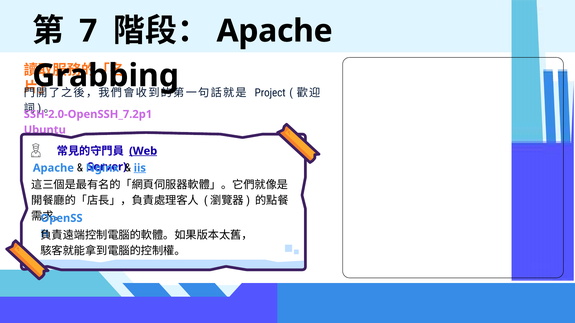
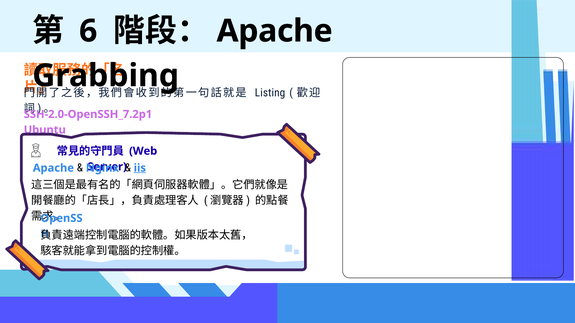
7: 7 -> 6 (88, 31)
Project: Project -> Listing (270, 93)
Web underline: present -> none (143, 151)
